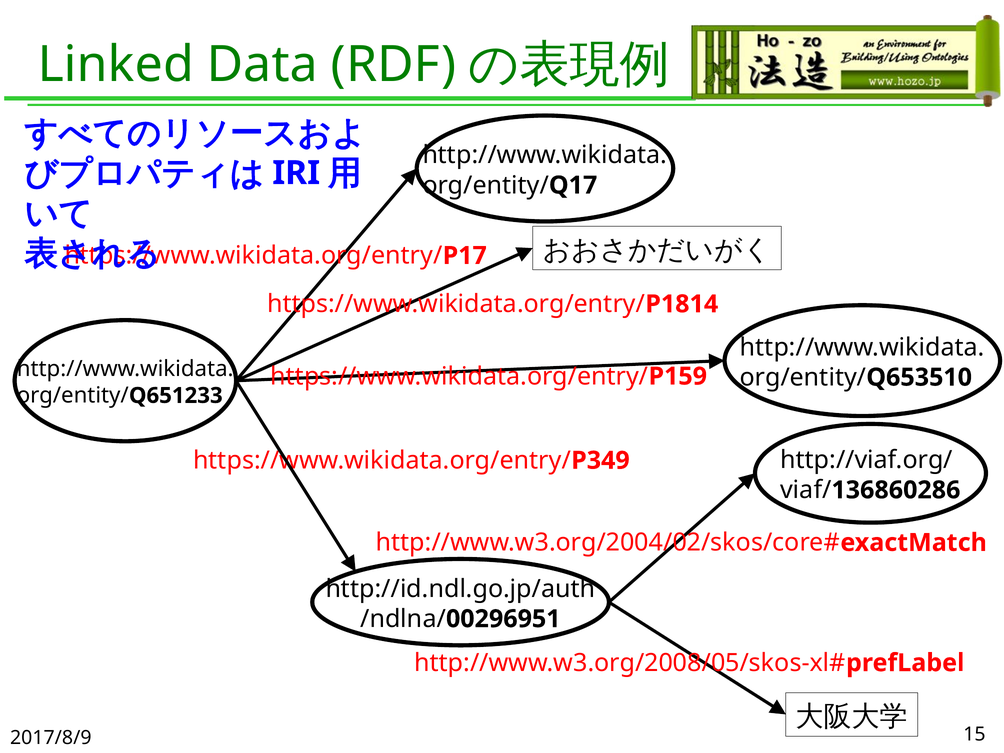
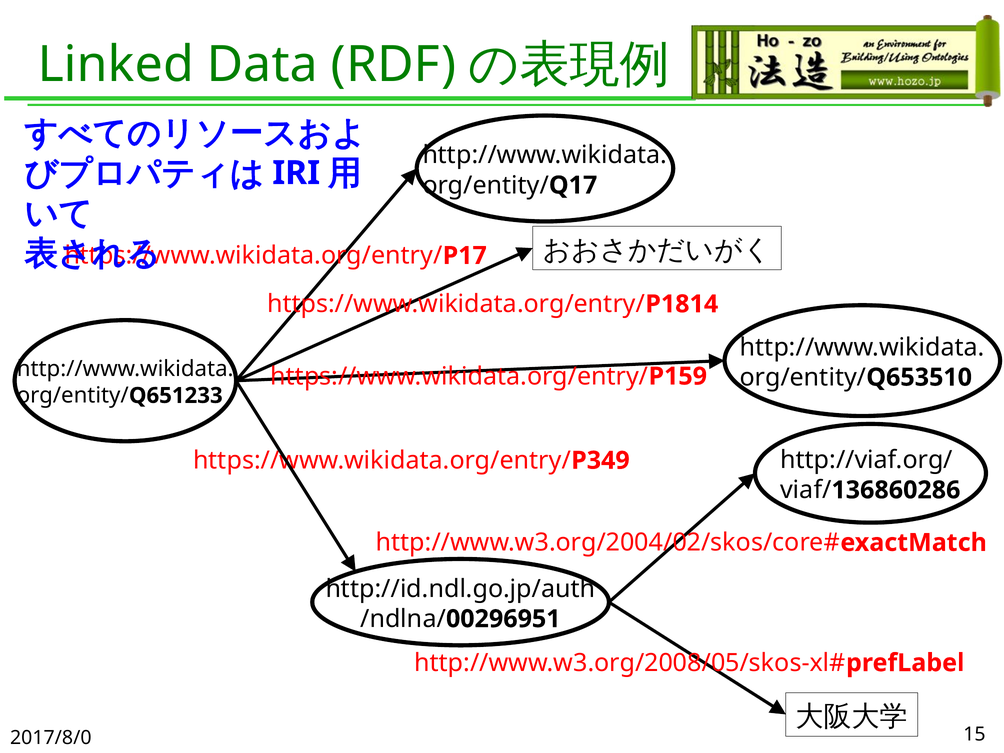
2017/8/9: 2017/8/9 -> 2017/8/0 (51, 738)
